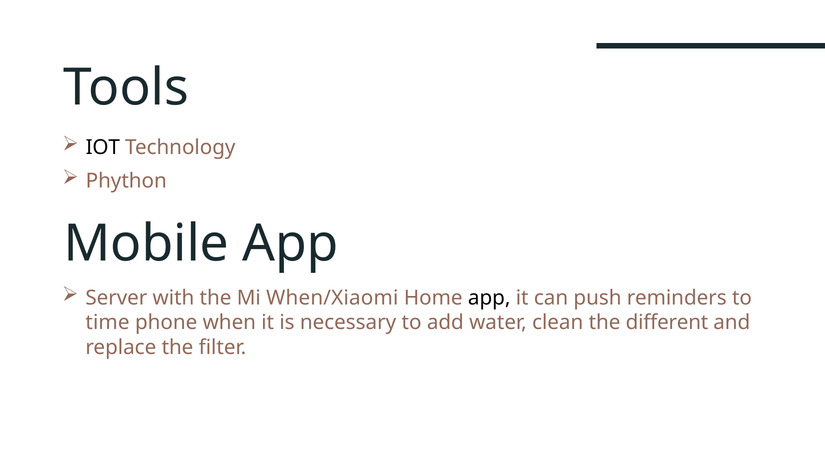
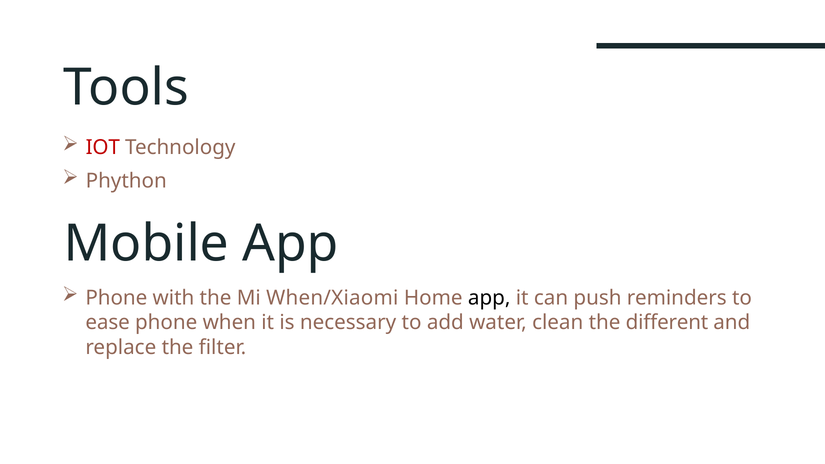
IOT colour: black -> red (103, 147)
Server: Server -> Phone (116, 298)
time: time -> ease (108, 323)
